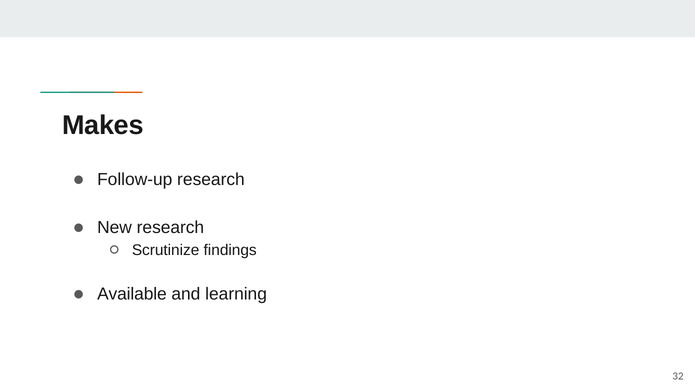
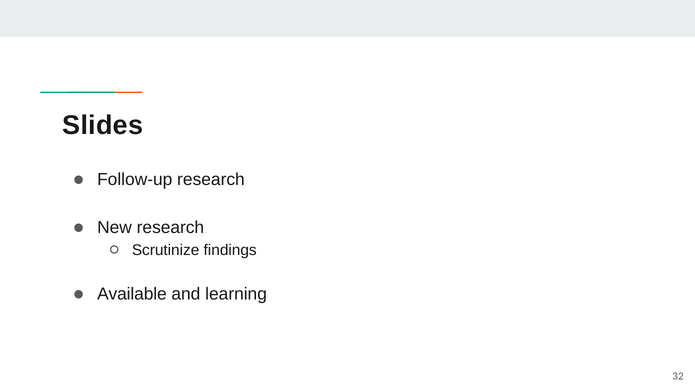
Makes: Makes -> Slides (103, 125)
